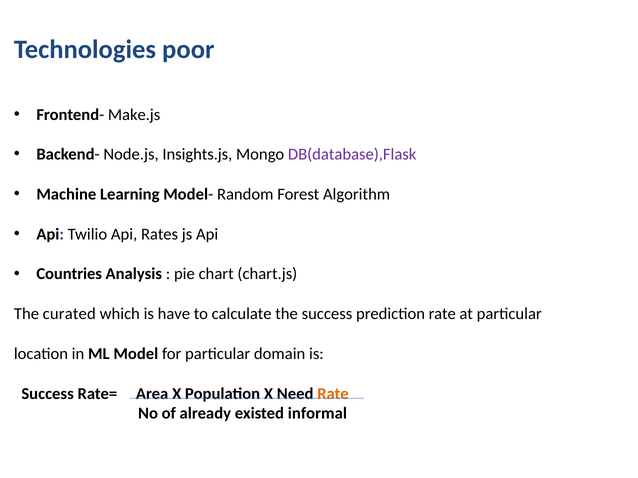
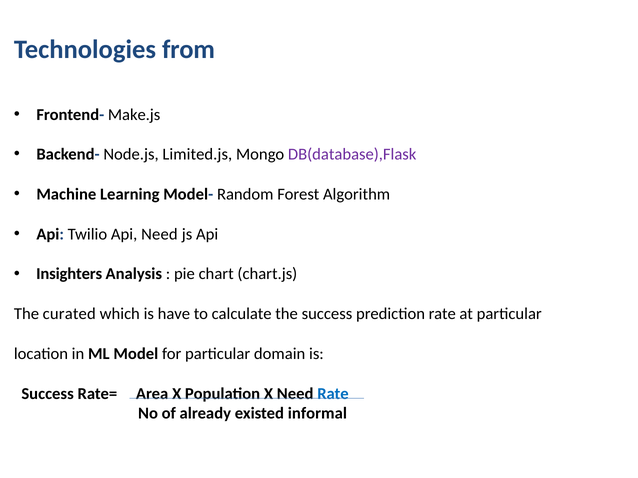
poor: poor -> from (188, 50)
Insights.js: Insights.js -> Limited.js (197, 155)
Api Rates: Rates -> Need (159, 234)
Countries: Countries -> Insighters (69, 274)
Rate colour: orange -> blue (333, 394)
